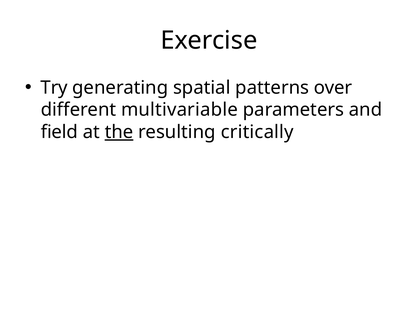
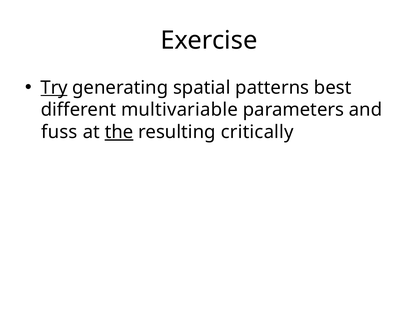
Try underline: none -> present (54, 88)
over: over -> best (333, 88)
field: field -> fuss (59, 132)
